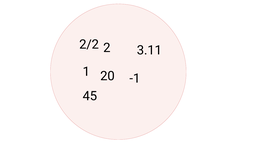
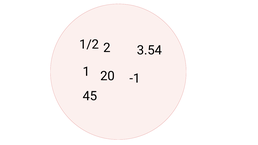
2/2: 2/2 -> 1/2 (89, 44)
3.11: 3.11 -> 3.54 (149, 50)
